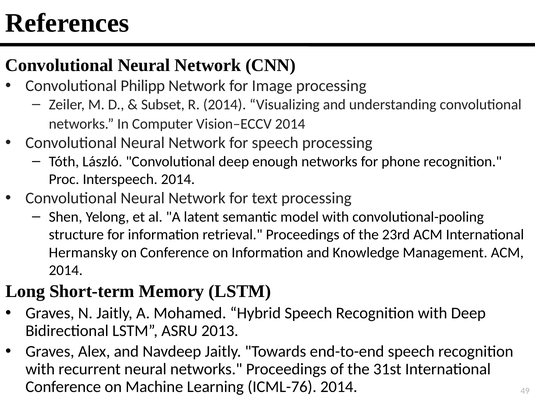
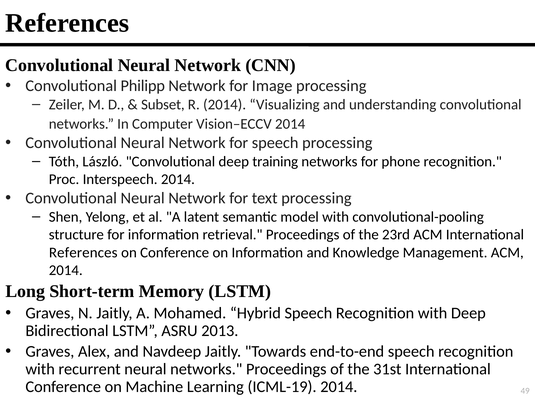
enough: enough -> training (275, 162)
Hermansky: Hermansky -> References (83, 253)
ICML-76: ICML-76 -> ICML-19 (282, 387)
